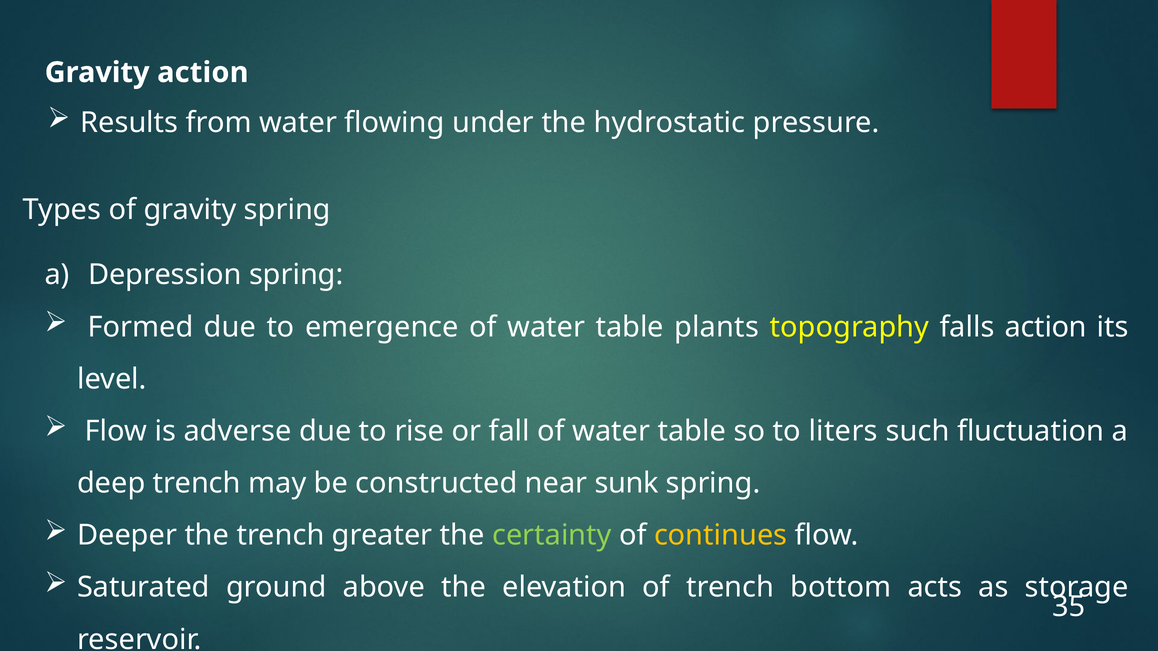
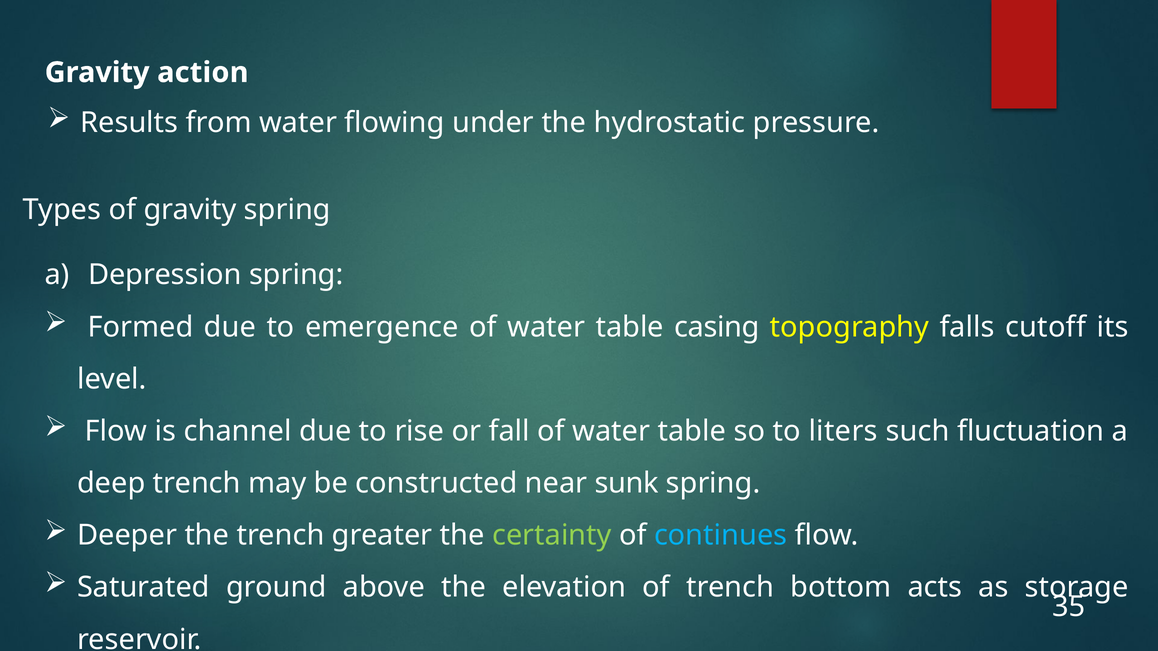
plants: plants -> casing (717, 327)
falls action: action -> cutoff (1046, 327)
adverse: adverse -> channel (238, 431)
continues colour: yellow -> light blue (721, 536)
